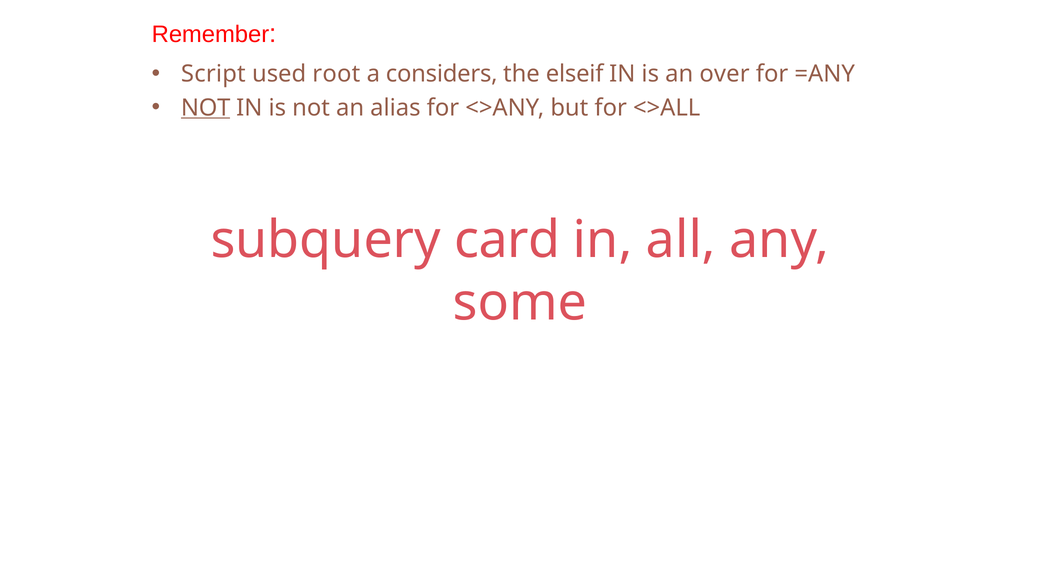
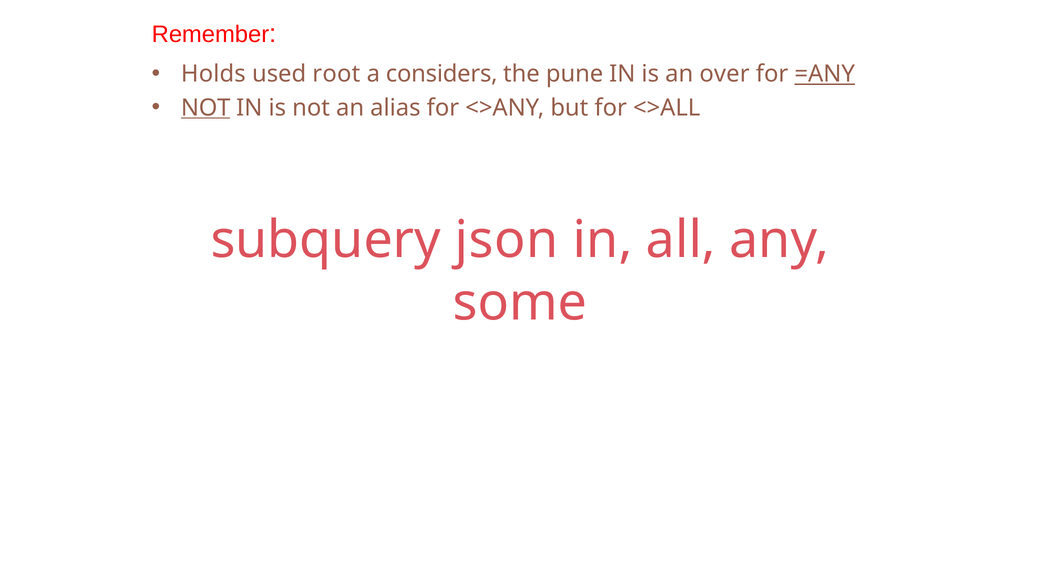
Script: Script -> Holds (213, 74)
elseif: elseif -> pune (575, 74)
=ANY underline: none -> present (825, 74)
card: card -> json (507, 240)
